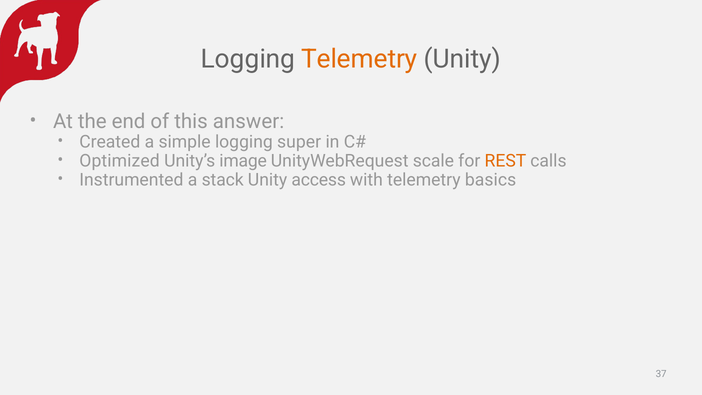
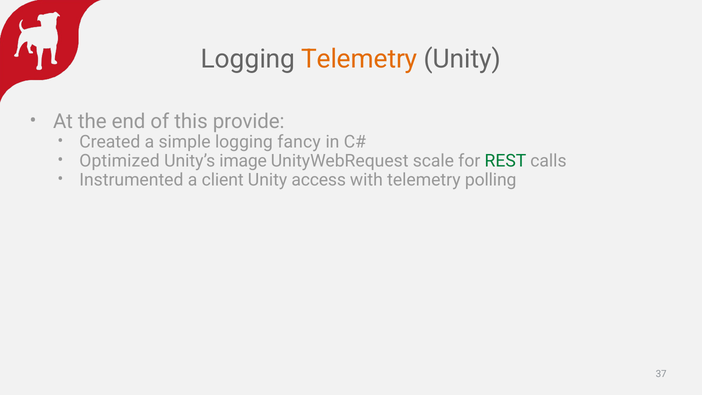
answer: answer -> provide (249, 121)
super: super -> fancy (299, 142)
REST colour: orange -> green (505, 161)
stack: stack -> client (223, 180)
basics: basics -> polling (491, 180)
